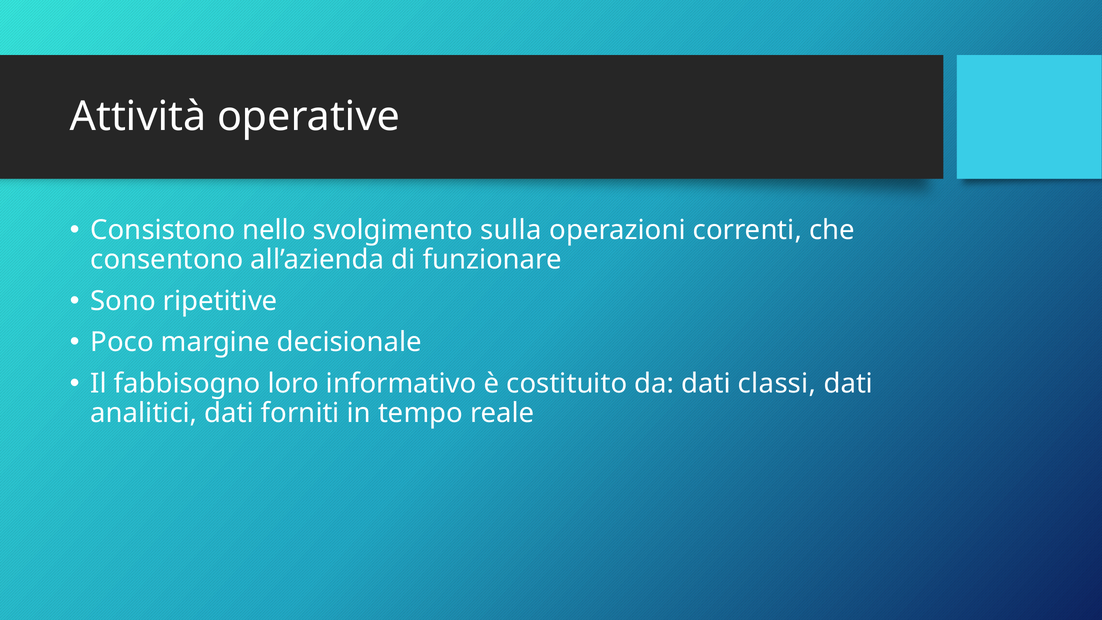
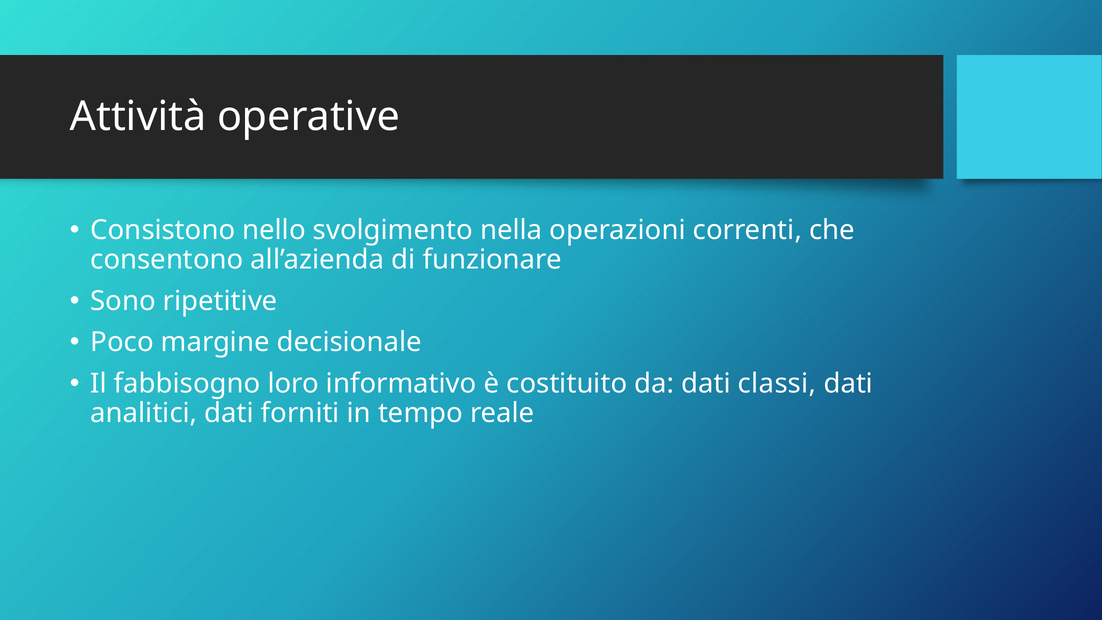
sulla: sulla -> nella (511, 230)
